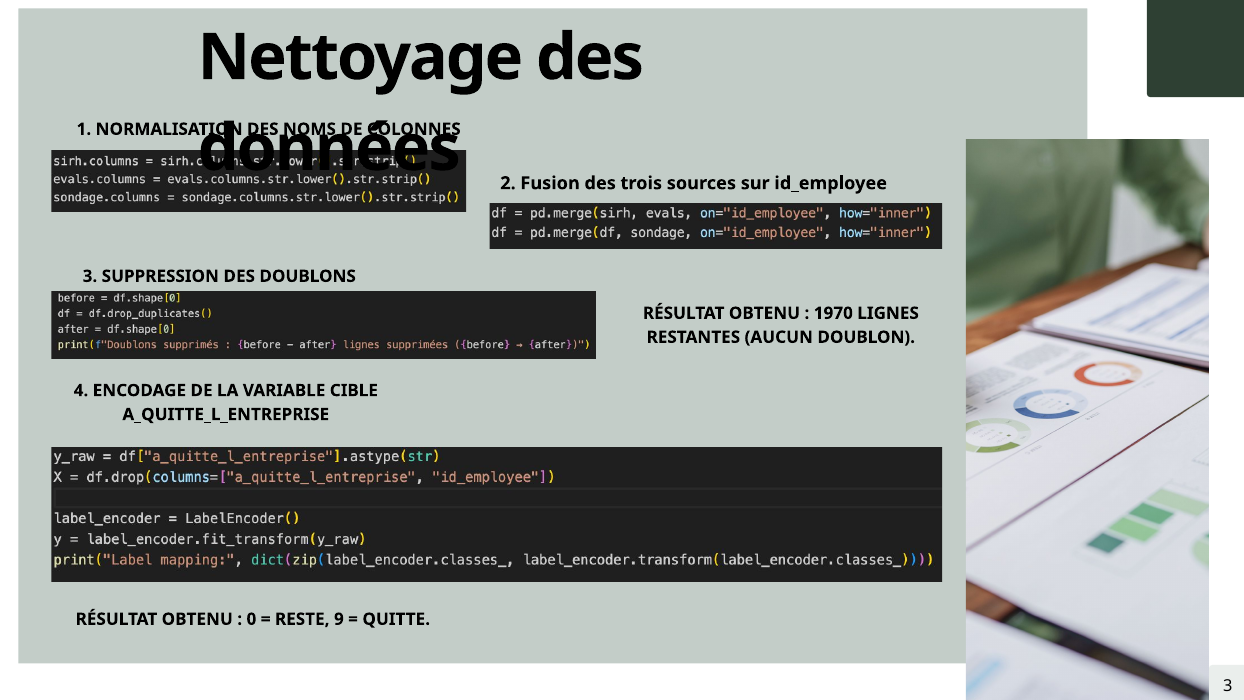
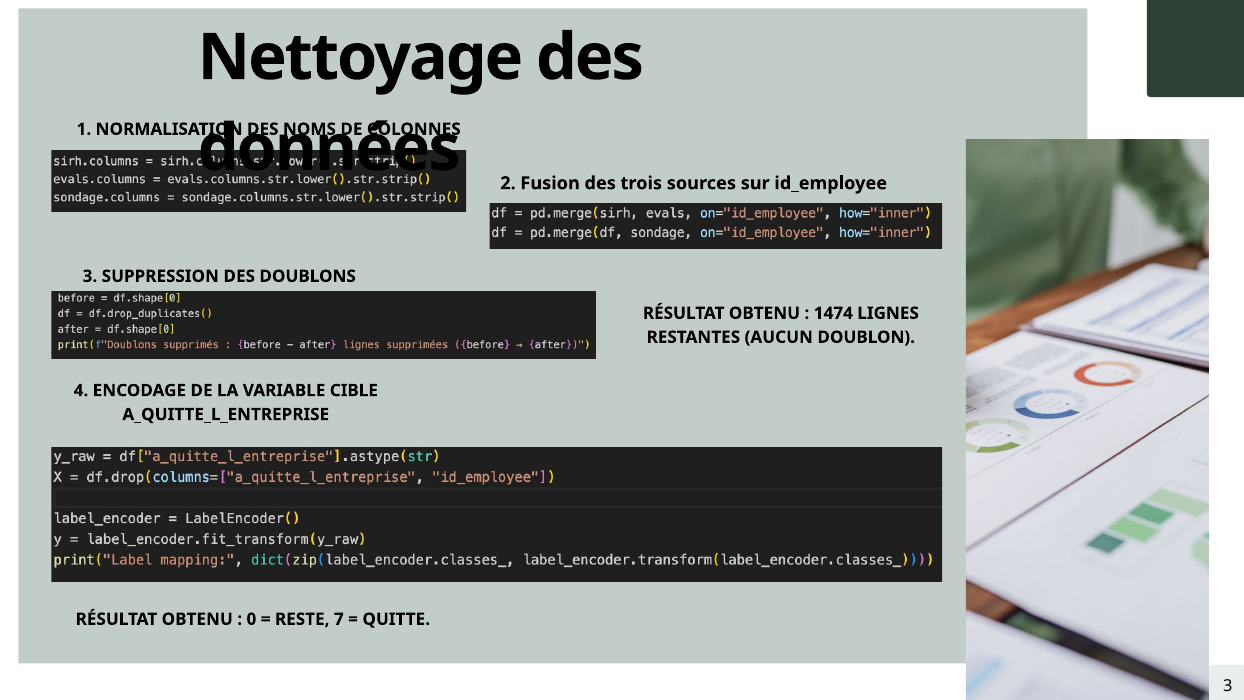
1970: 1970 -> 1474 (833, 313)
9: 9 -> 7 (339, 619)
